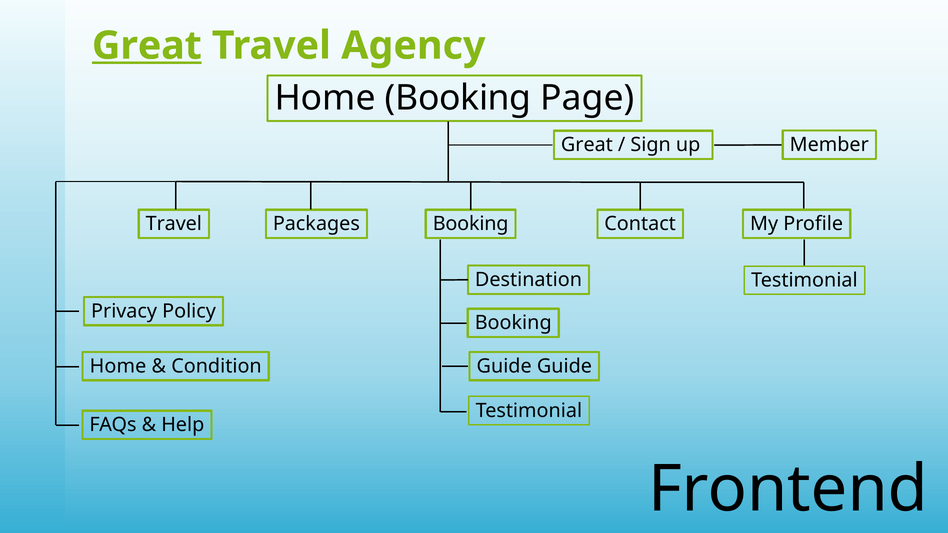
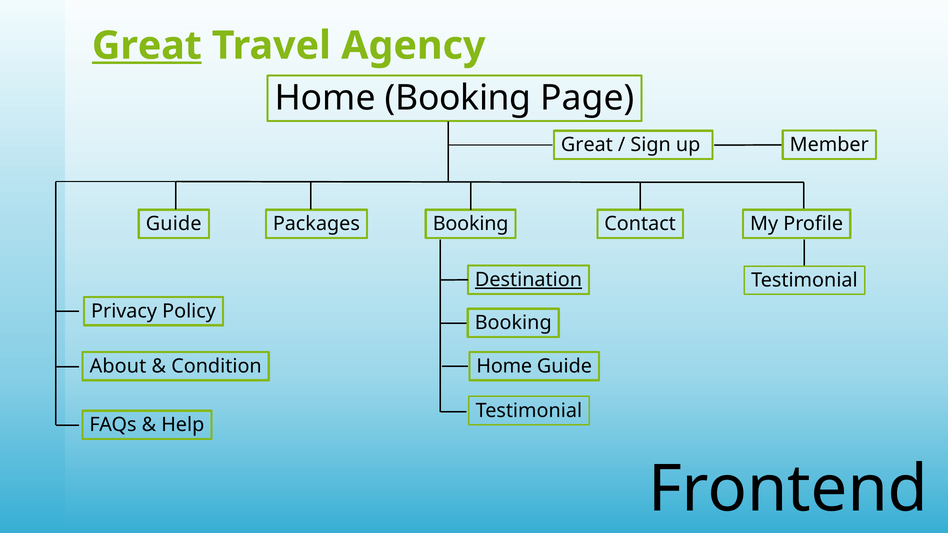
Travel: Travel -> Guide (174, 224)
Destination underline: none -> present (528, 280)
Home: Home -> About (118, 366)
Guide: Guide -> Home (504, 366)
